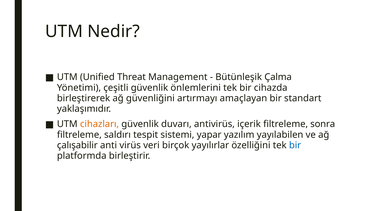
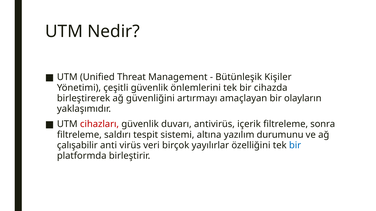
Çalma: Çalma -> Kişiler (278, 77)
standart: standart -> olayların (303, 98)
cihazları colour: orange -> red (99, 124)
yapar: yapar -> altına (209, 135)
yayılabilen: yayılabilen -> durumunu (280, 135)
